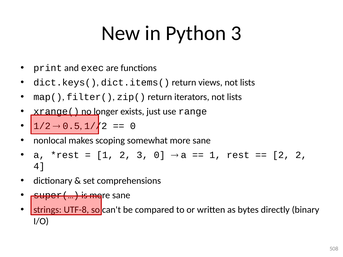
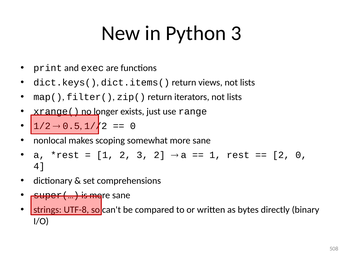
3 0: 0 -> 2 (159, 155)
2 2: 2 -> 0 (301, 155)
